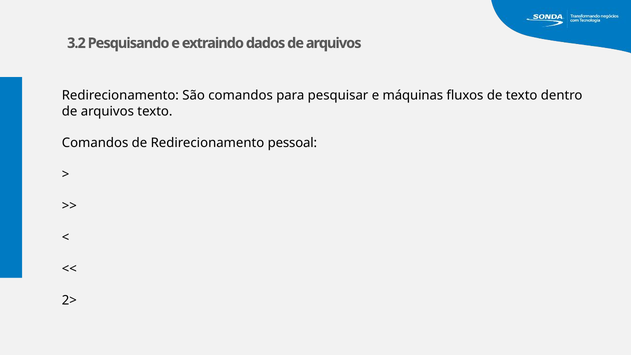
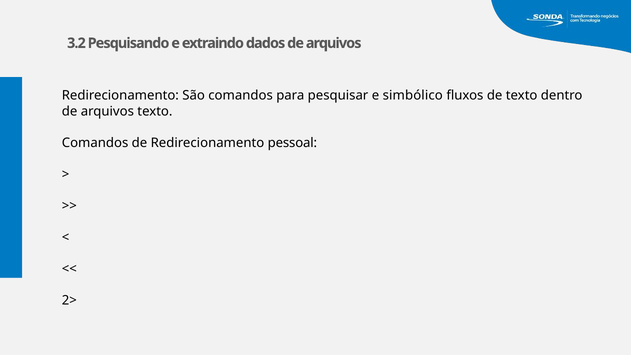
máquinas: máquinas -> simbólico (413, 95)
